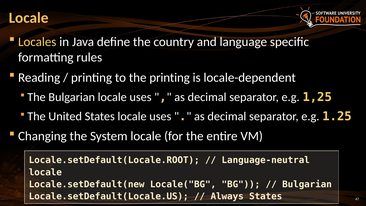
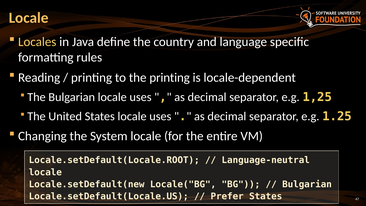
Always: Always -> Prefer (227, 196)
